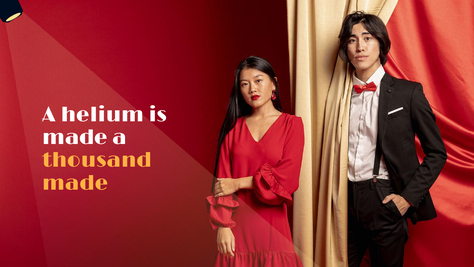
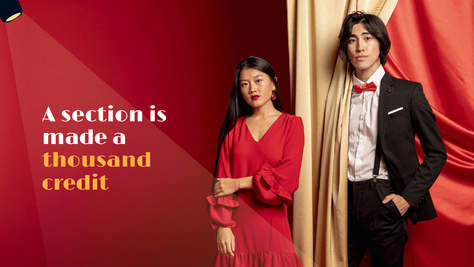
helium: helium -> section (102, 114)
made: made -> credit (75, 183)
